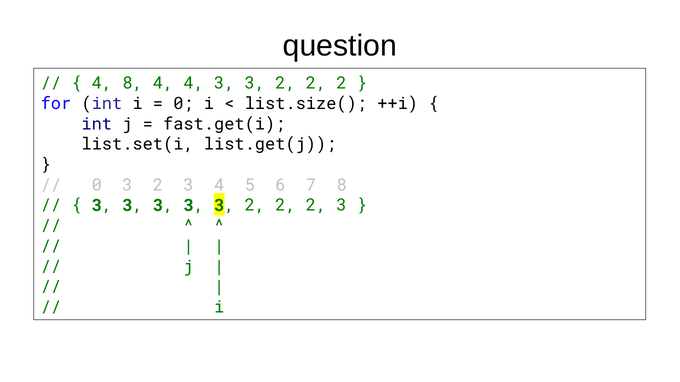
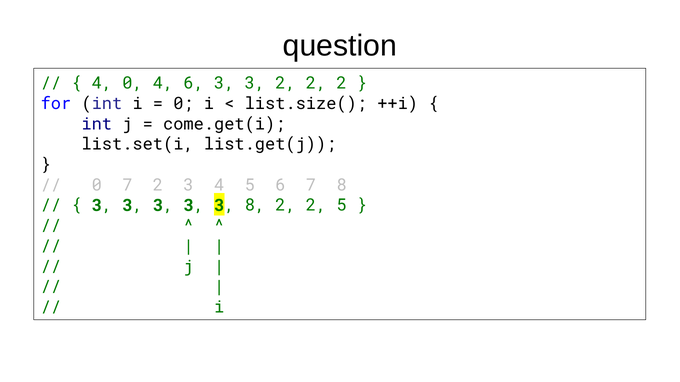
4 8: 8 -> 0 (132, 83)
4 4: 4 -> 6 (194, 83)
fast.get(i: fast.get(i -> come.get(i (224, 124)
0 3: 3 -> 7 (127, 185)
3 3 3 2: 2 -> 8 (255, 206)
2 2 3: 3 -> 5 (342, 206)
